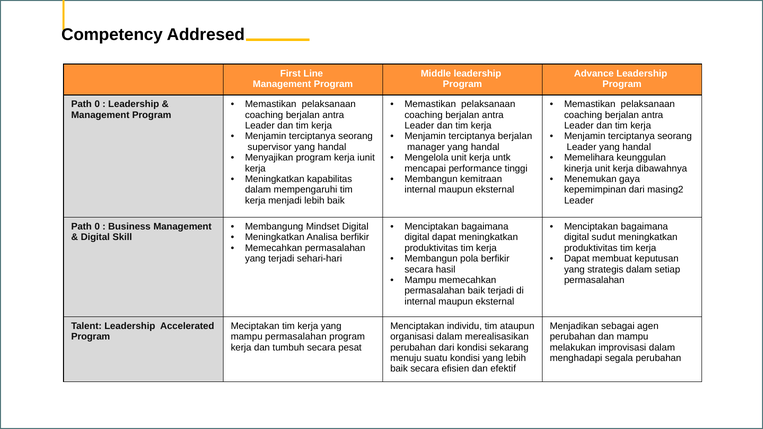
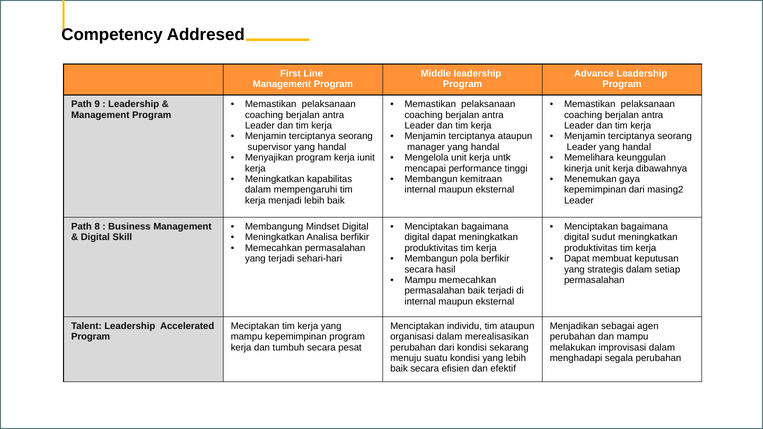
0: 0 -> 9 (97, 104)
terciptanya berjalan: berjalan -> ataupun (515, 136)
0: 0 -> 8 (97, 227)
mampu permasalahan: permasalahan -> kepemimpinan (296, 337)
